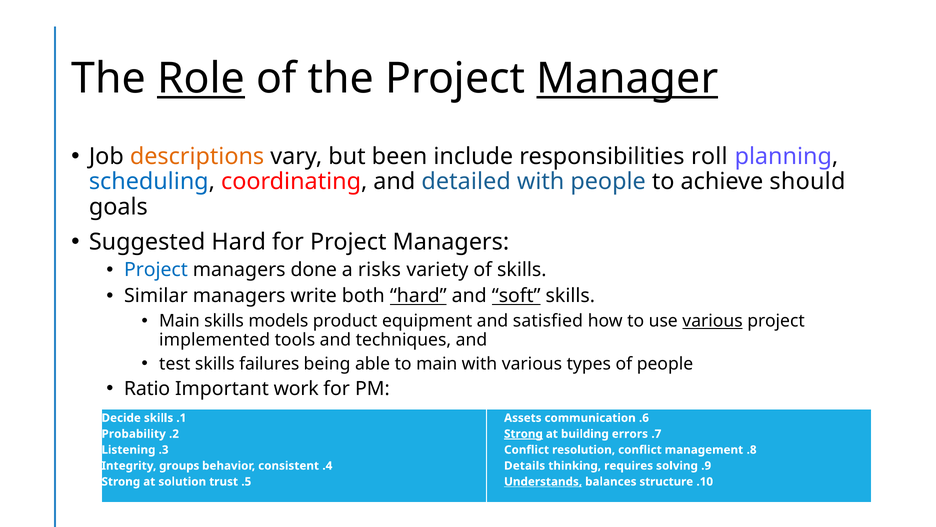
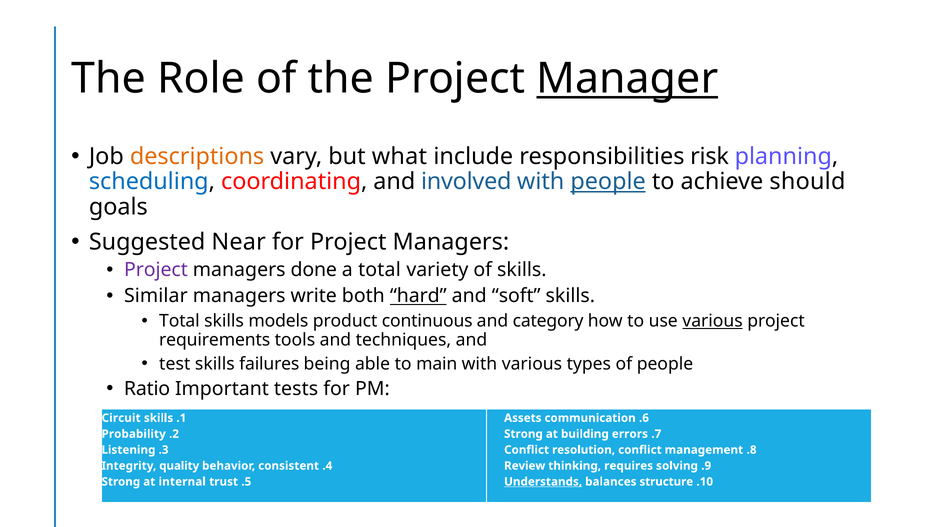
Role underline: present -> none (201, 79)
been: been -> what (399, 156)
roll: roll -> risk (710, 156)
detailed: detailed -> involved (466, 181)
people underline: none -> present (608, 181)
Suggested Hard: Hard -> Near (239, 242)
Project colour: blue -> purple (156, 270)
a risks: risks -> total (379, 270)
soft underline: present -> none (516, 296)
Main: Main -> Total (179, 321)
equipment: equipment -> continuous (427, 321)
satisfied: satisfied -> category (548, 321)
implemented: implemented -> requirements (215, 340)
work: work -> tests (296, 388)
Decide: Decide -> Circuit (121, 418)
Strong underline: present -> none (523, 434)
groups: groups -> quality (179, 465)
Details: Details -> Review (525, 465)
solution: solution -> internal (182, 481)
